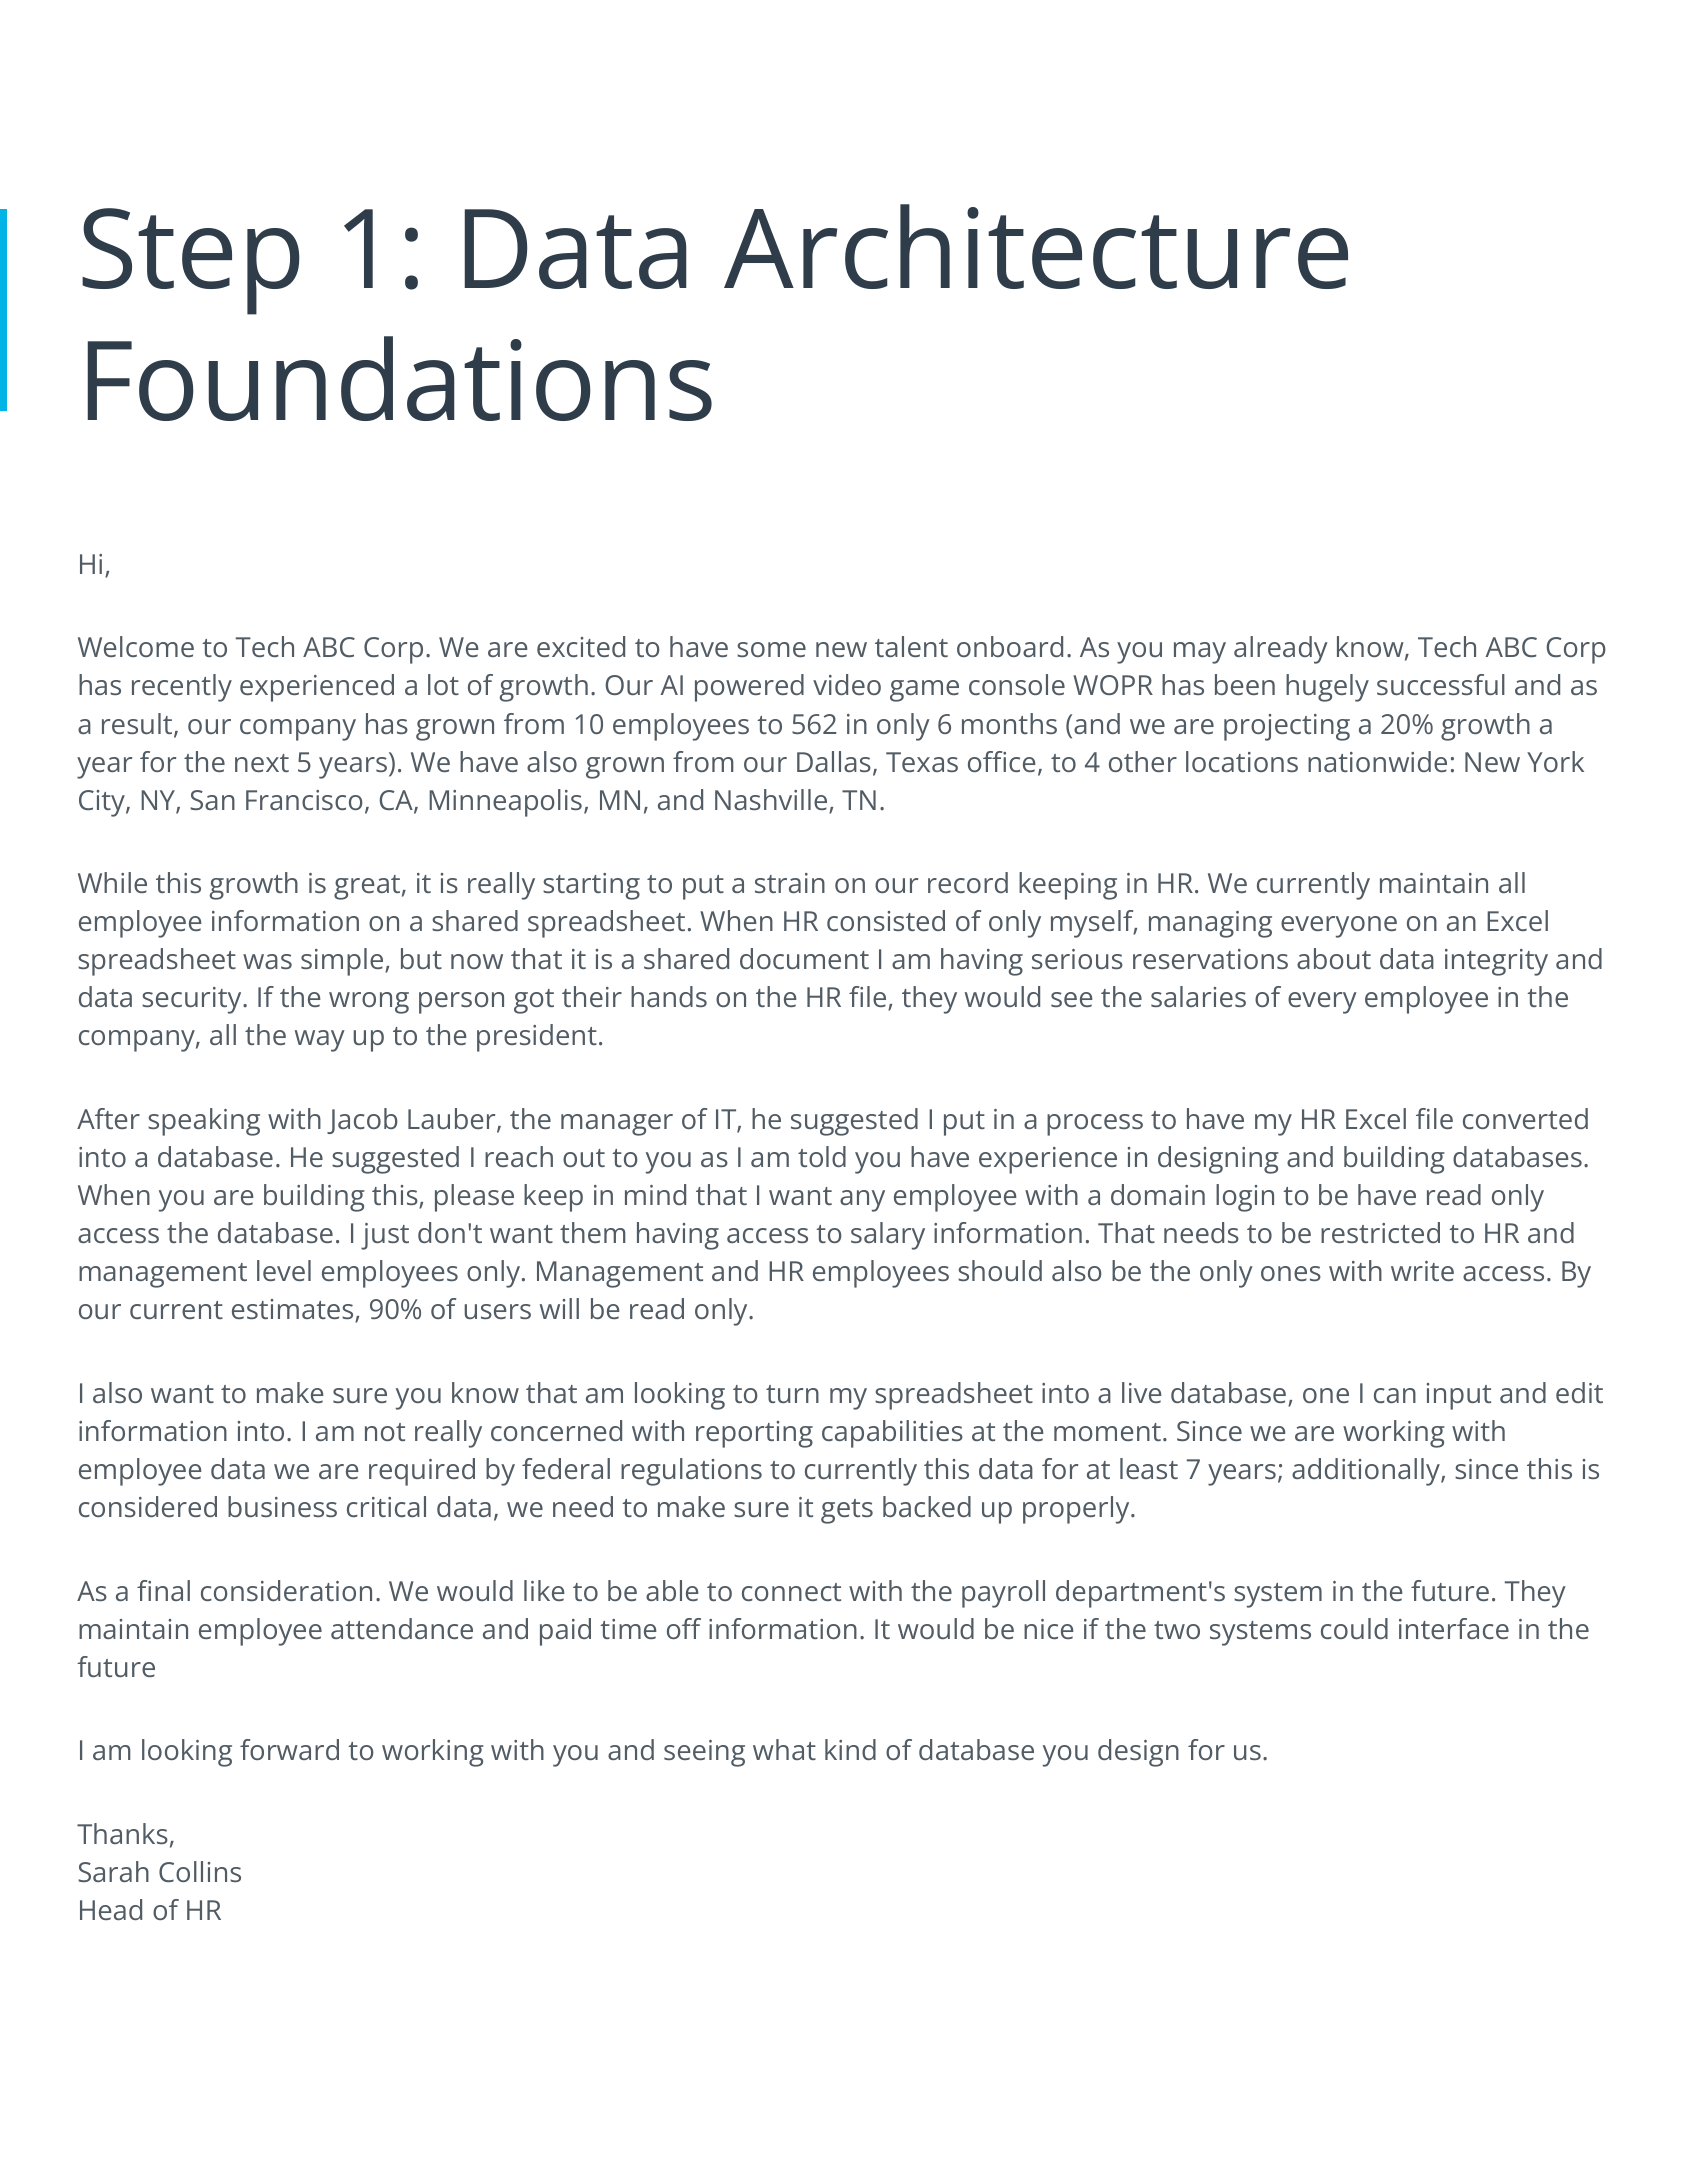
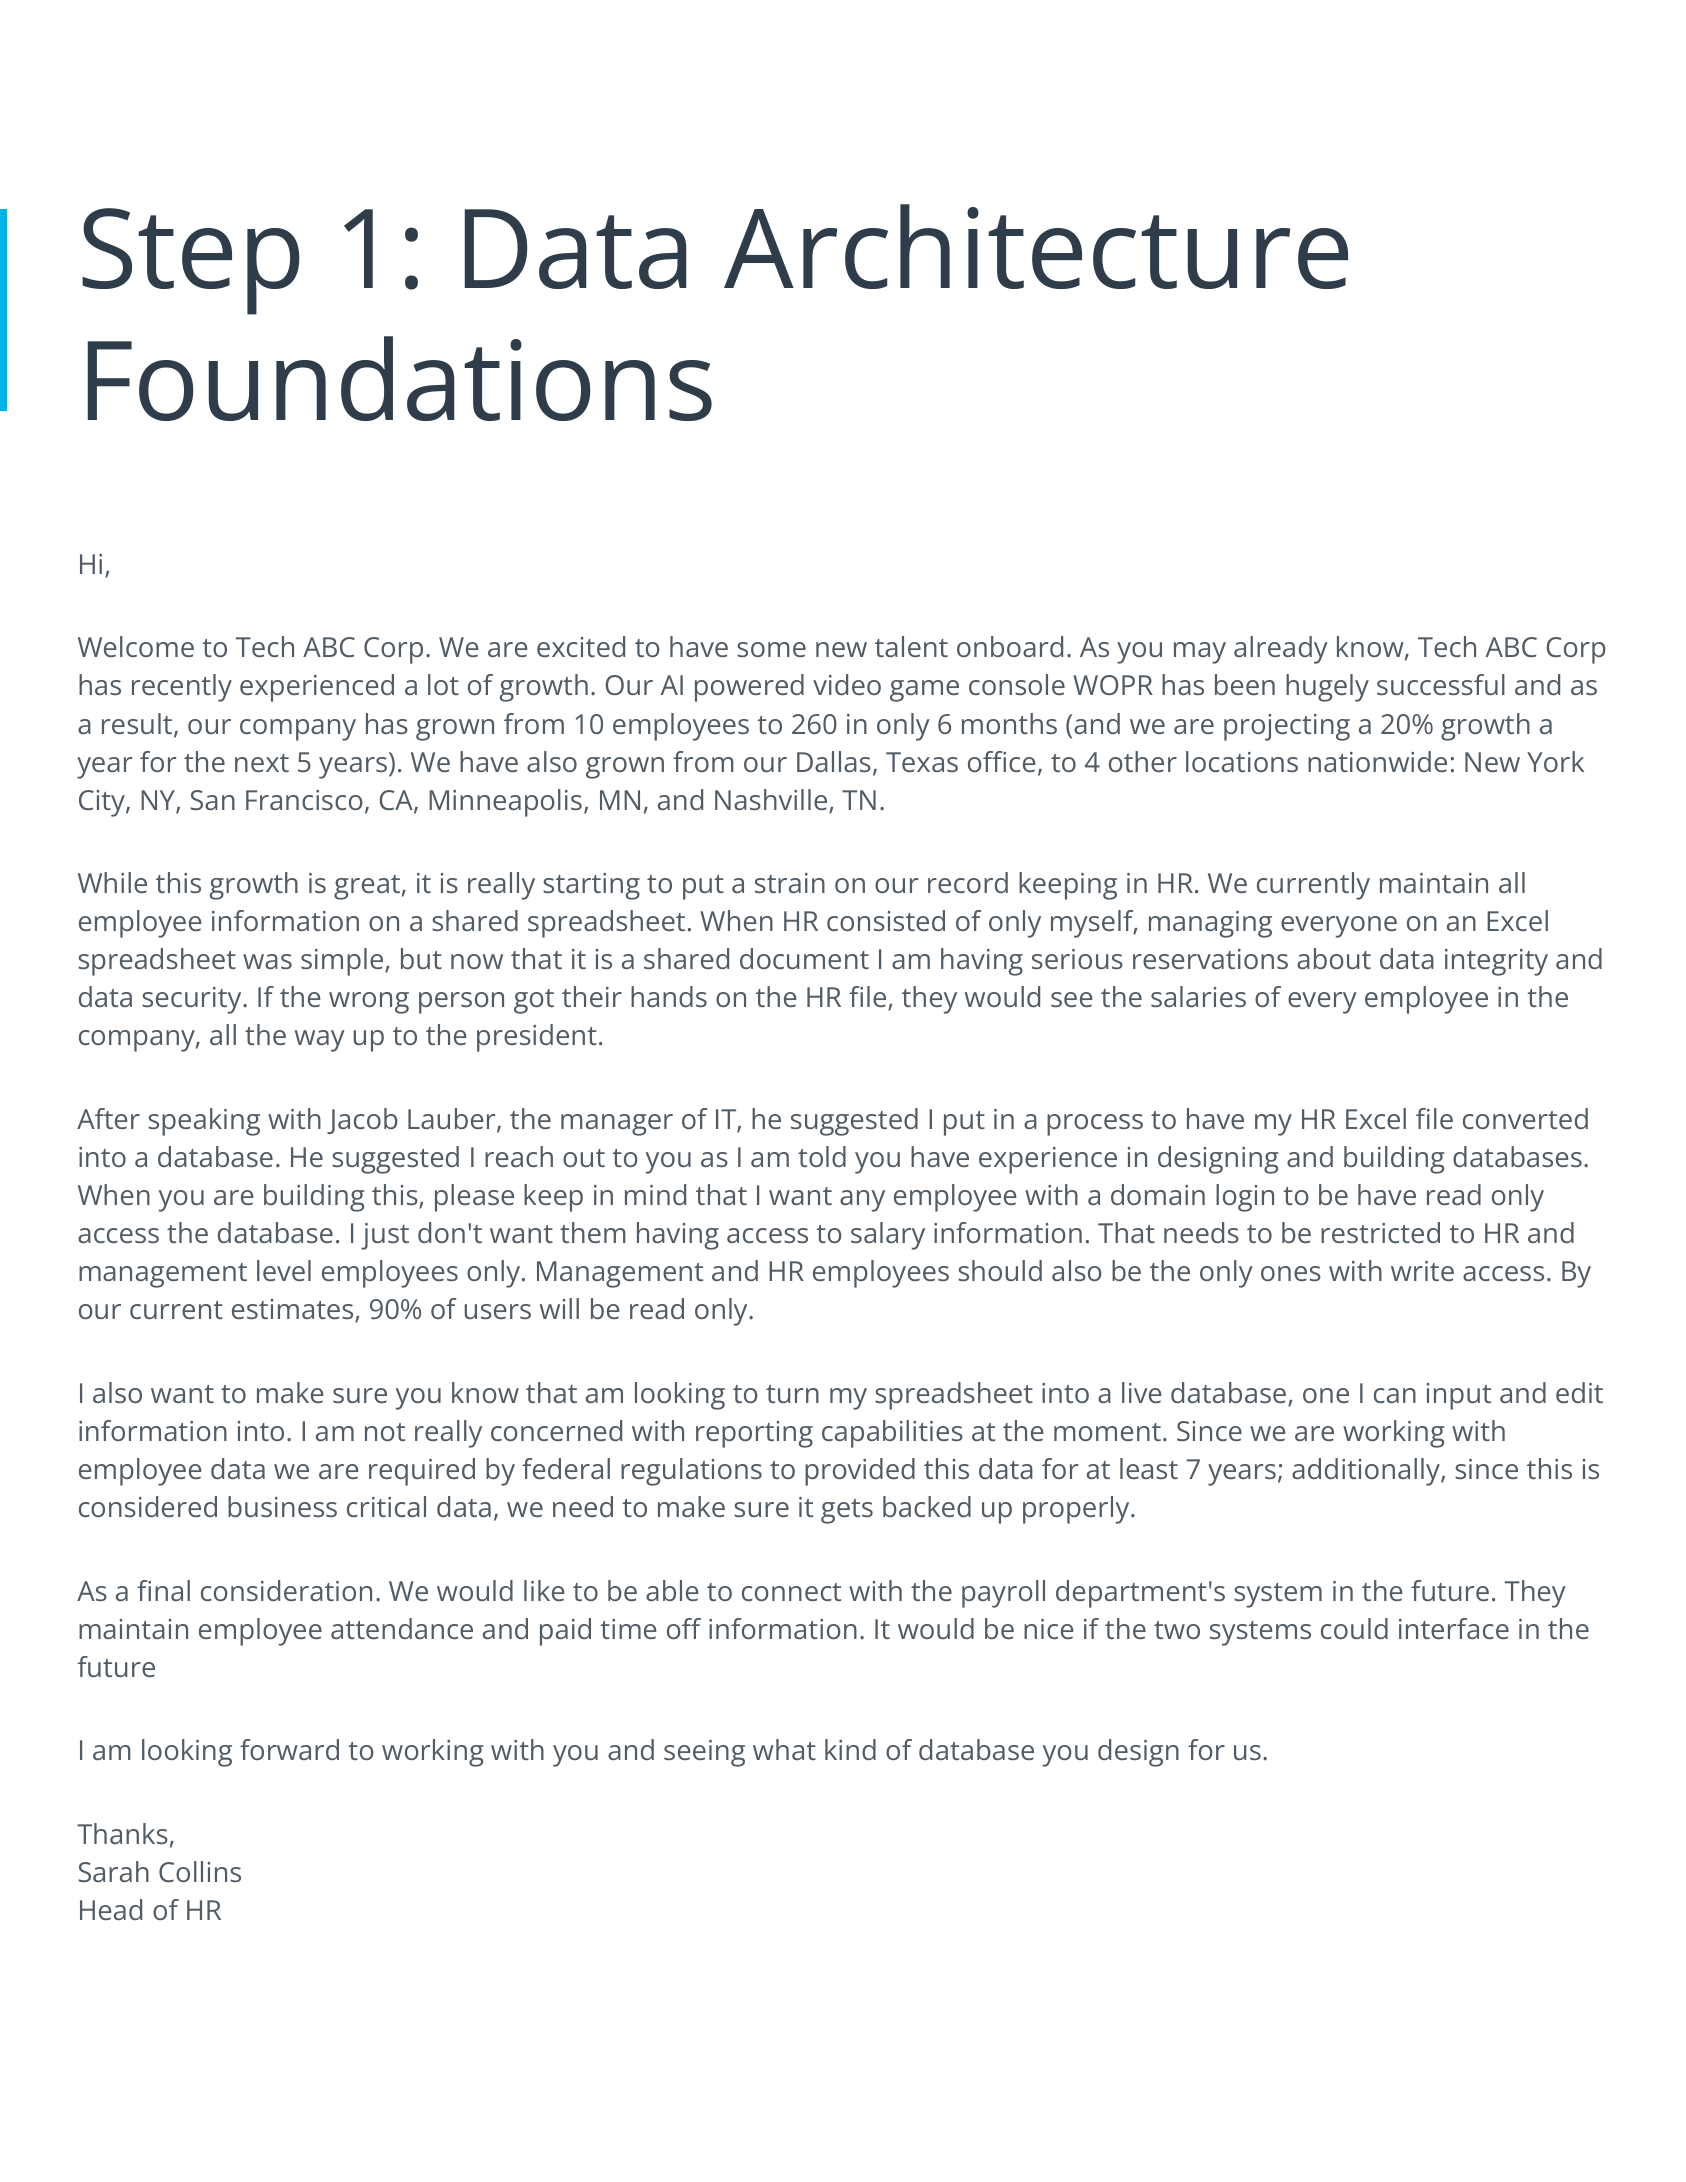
562: 562 -> 260 (814, 725)
to currently: currently -> provided (860, 1470)
